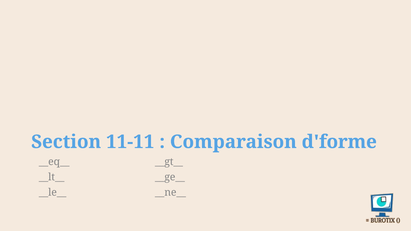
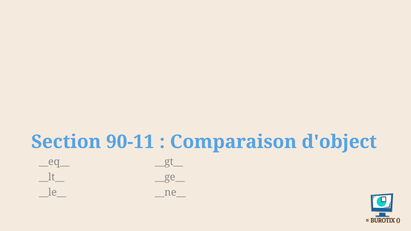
11-11: 11-11 -> 90-11 (130, 142)
d'forme: d'forme -> d'object (339, 142)
